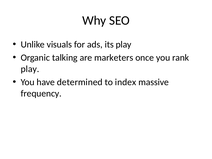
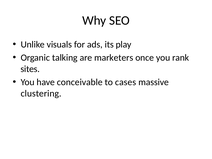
play: play -> sites (30, 69)
determined: determined -> conceivable (80, 82)
index: index -> cases (126, 82)
frequency: frequency -> clustering (41, 93)
